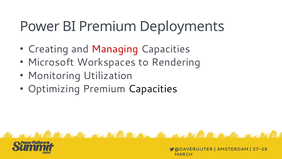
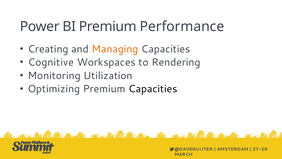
Deployments: Deployments -> Performance (182, 27)
Managing colour: red -> orange (115, 49)
Microsoft: Microsoft -> Cognitive (51, 62)
